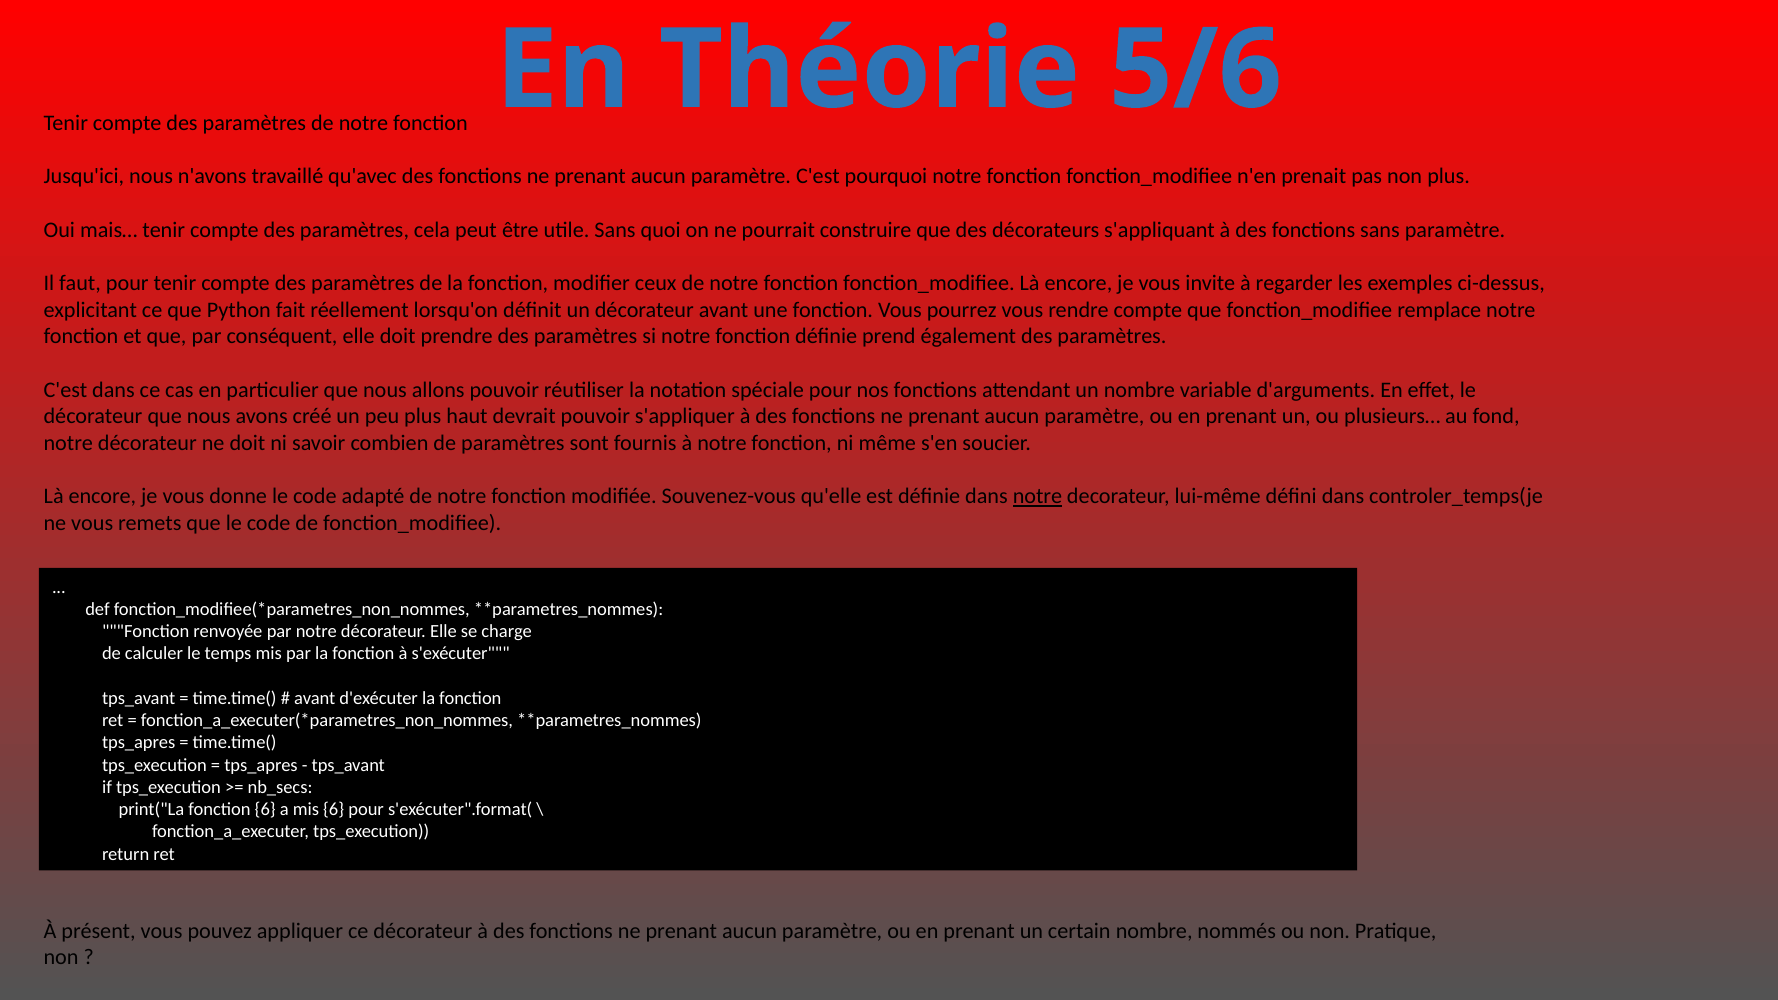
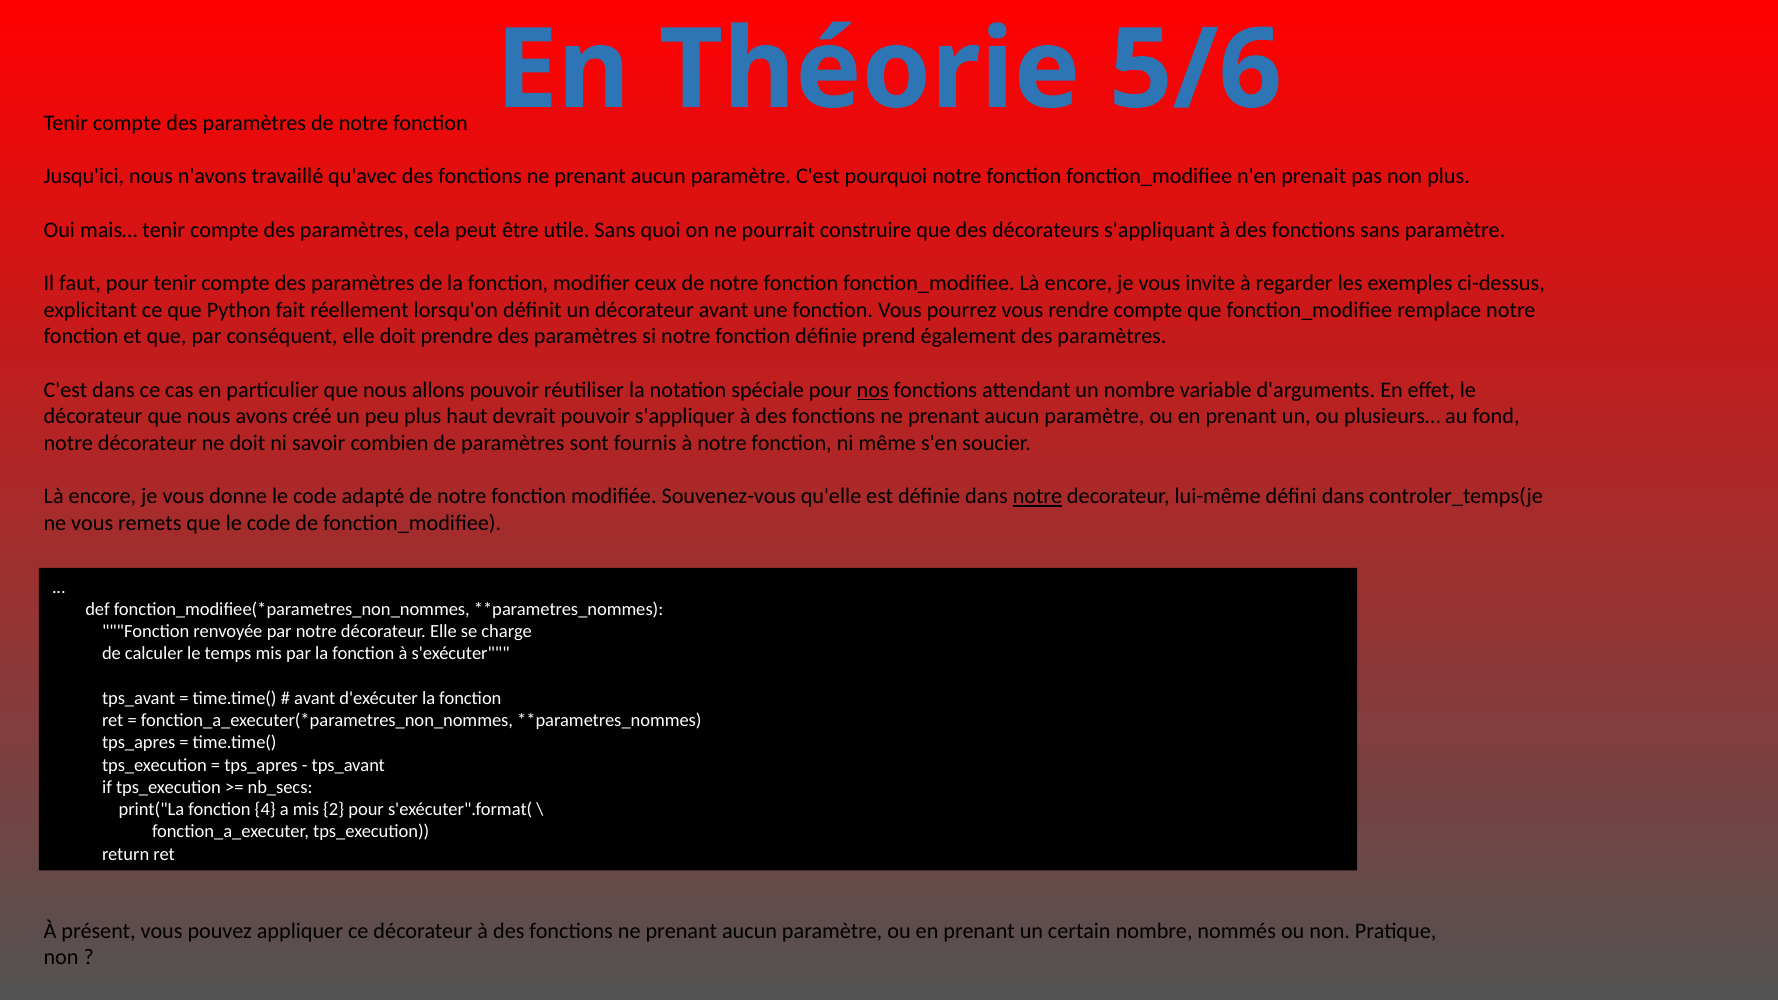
nos underline: none -> present (873, 390)
fonction 6: 6 -> 4 (265, 810)
mis 6: 6 -> 2 (334, 810)
